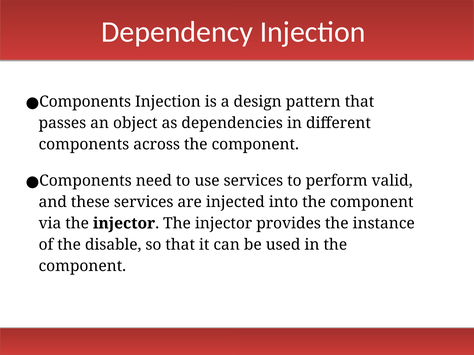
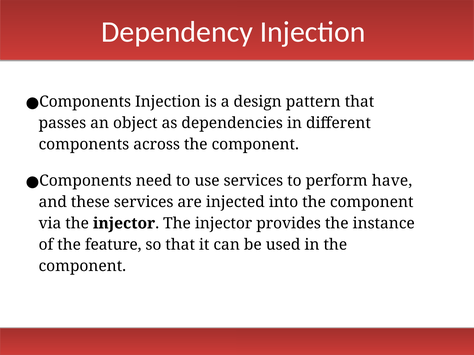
valid: valid -> have (392, 181)
disable: disable -> feature (113, 245)
